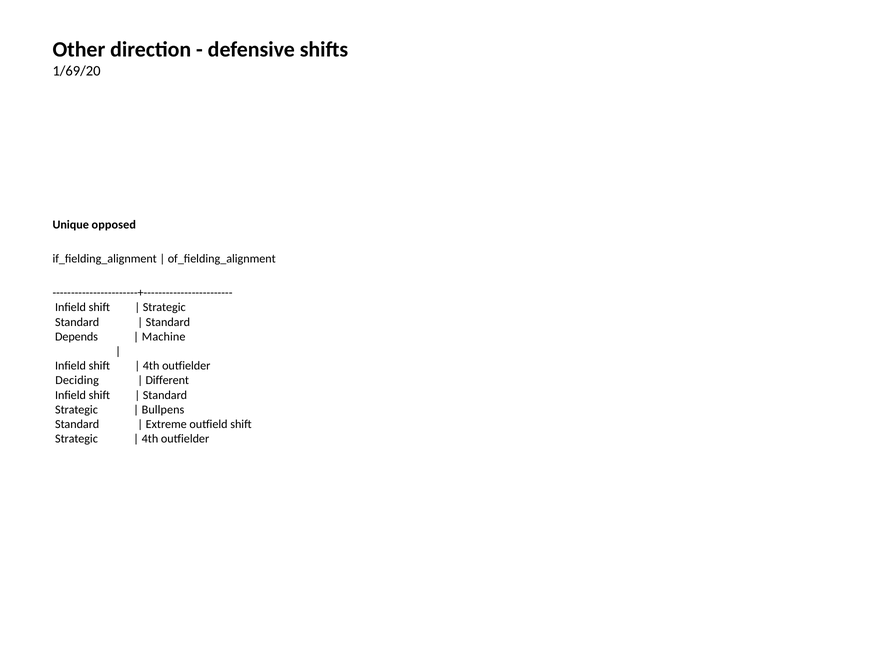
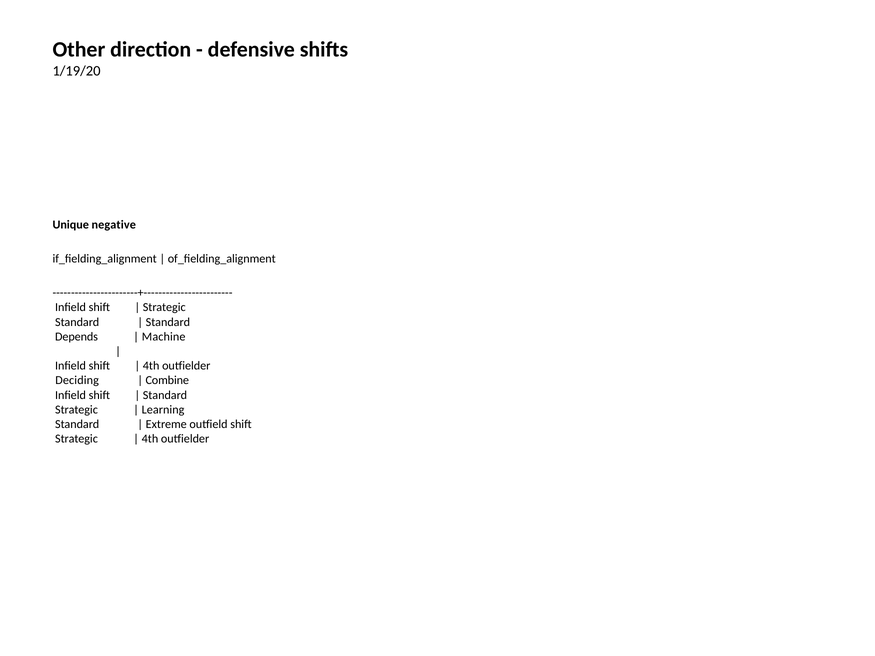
1/69/20: 1/69/20 -> 1/19/20 (77, 71)
opposed: opposed -> negative (114, 225)
Different: Different -> Combine (167, 381)
Bullpens: Bullpens -> Learning (163, 410)
